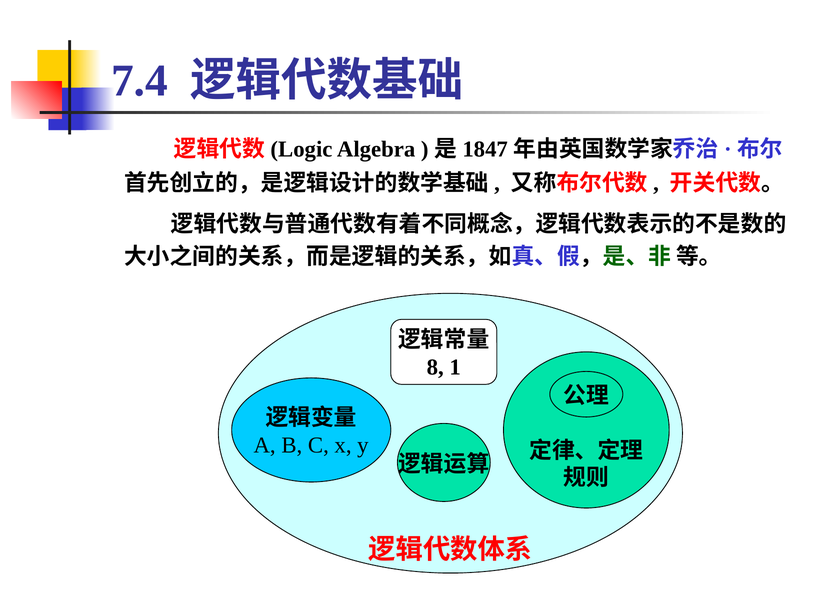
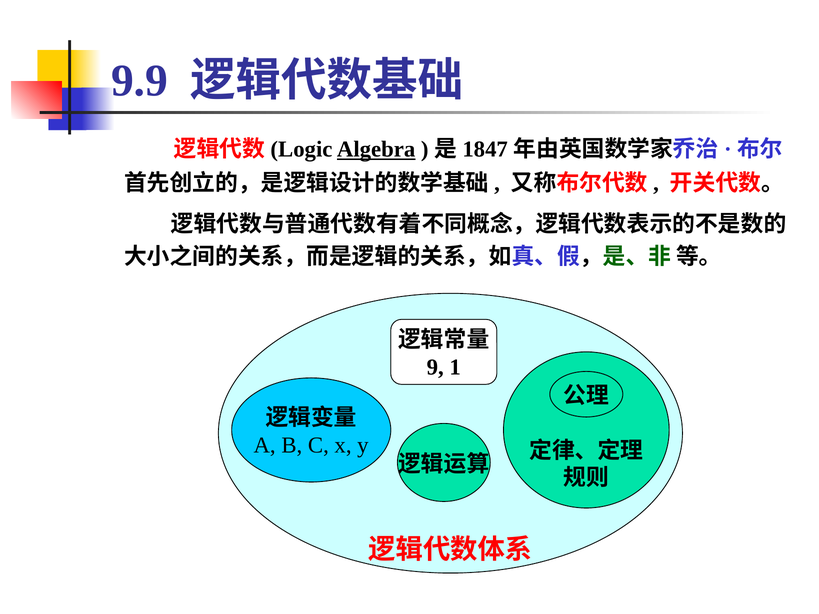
7.4: 7.4 -> 9.9 (140, 81)
Algebra underline: none -> present (376, 150)
8: 8 -> 9 (435, 367)
